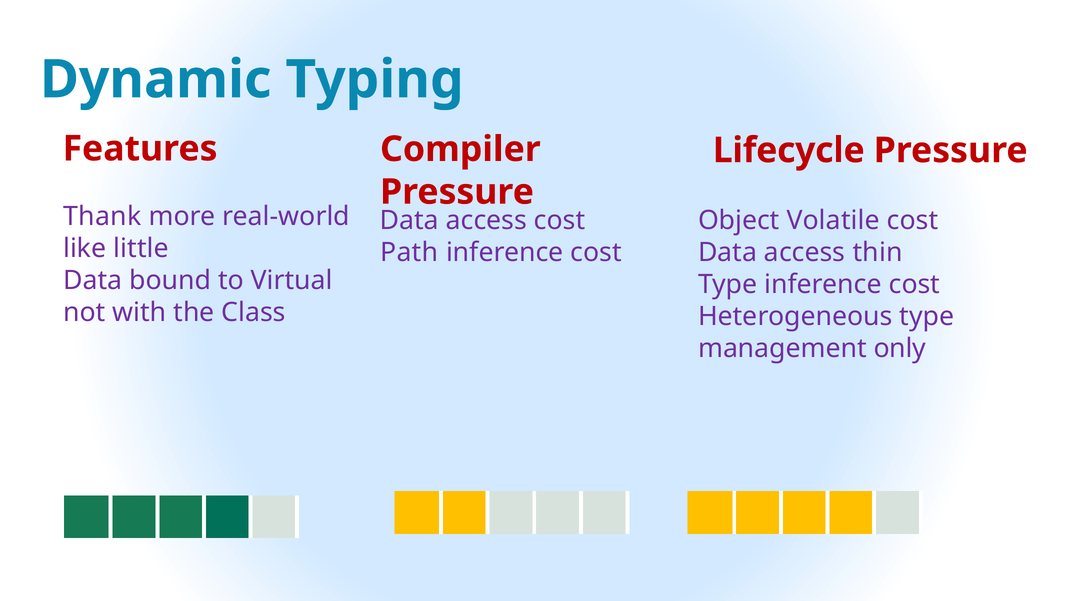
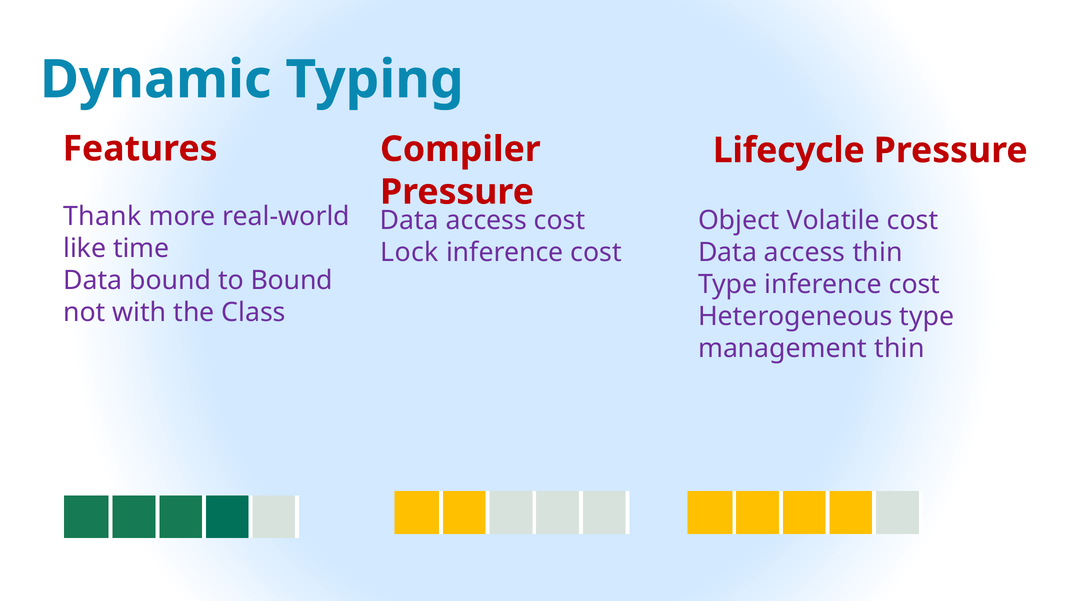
little: little -> time (141, 248)
Path: Path -> Lock (409, 252)
to Virtual: Virtual -> Bound (292, 280)
management only: only -> thin (899, 348)
